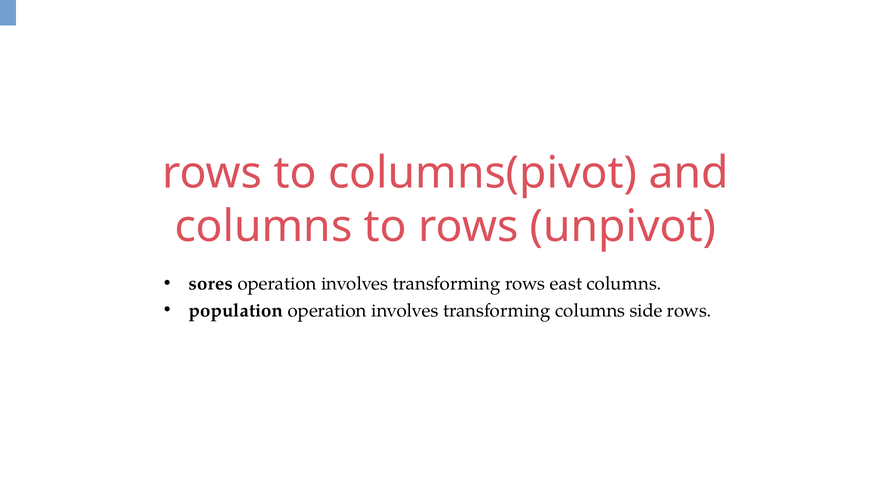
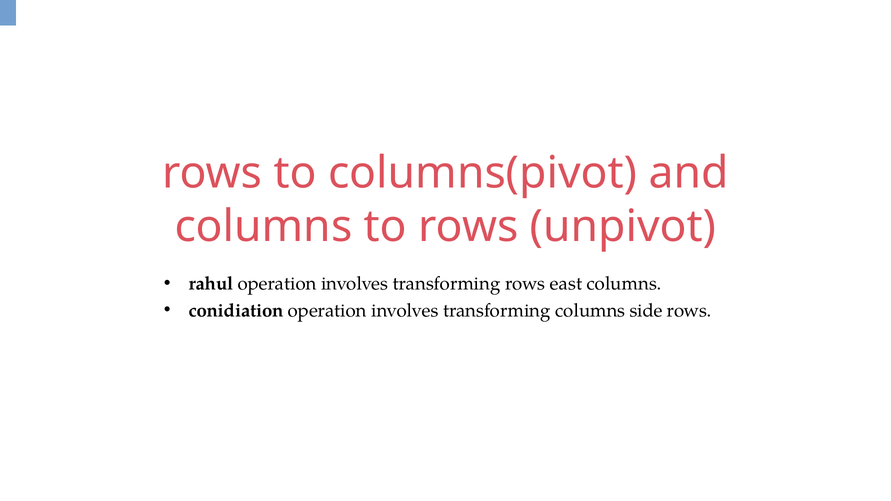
sores: sores -> rahul (211, 284)
population: population -> conidiation (236, 310)
